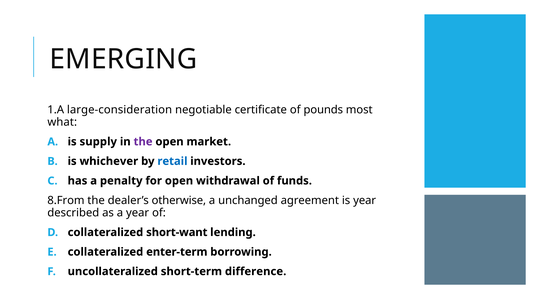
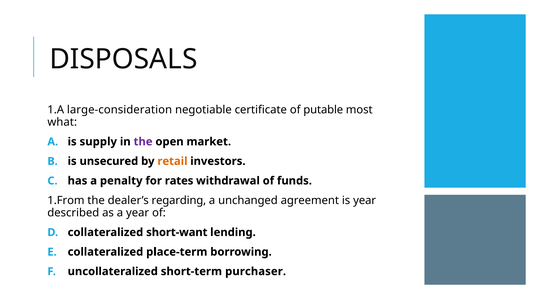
EMERGING: EMERGING -> DISPOSALS (123, 59)
pounds: pounds -> putable (323, 110)
whichever: whichever -> unsecured (109, 161)
retail colour: blue -> orange (172, 161)
for open: open -> rates (179, 181)
8.From: 8.From -> 1.From (66, 200)
otherwise: otherwise -> regarding (179, 200)
enter-term: enter-term -> place-term (177, 252)
difference: difference -> purchaser (256, 271)
